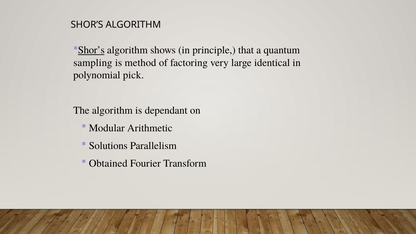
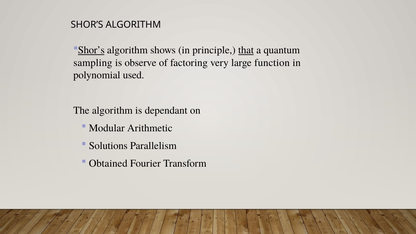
that underline: none -> present (246, 50)
method: method -> observe (141, 63)
identical: identical -> function (272, 63)
pick: pick -> used (134, 75)
